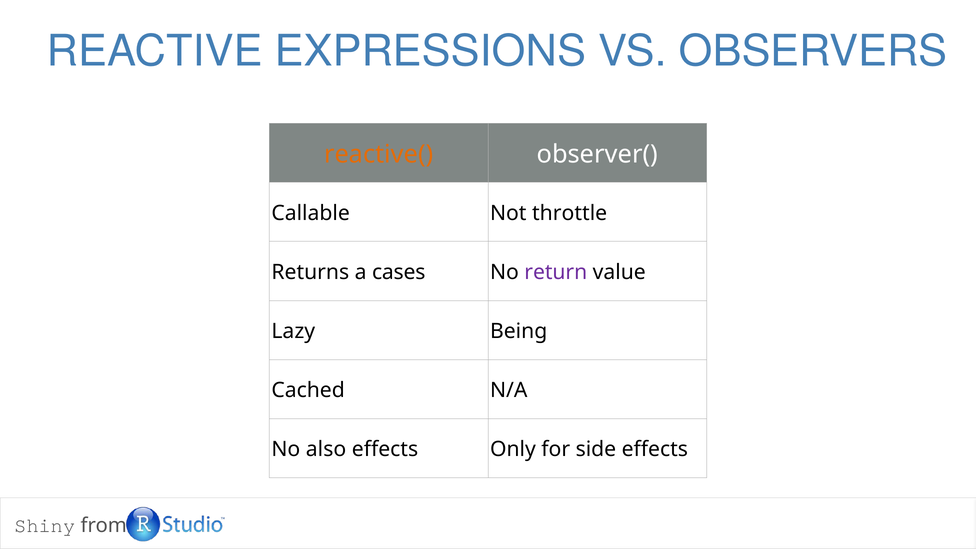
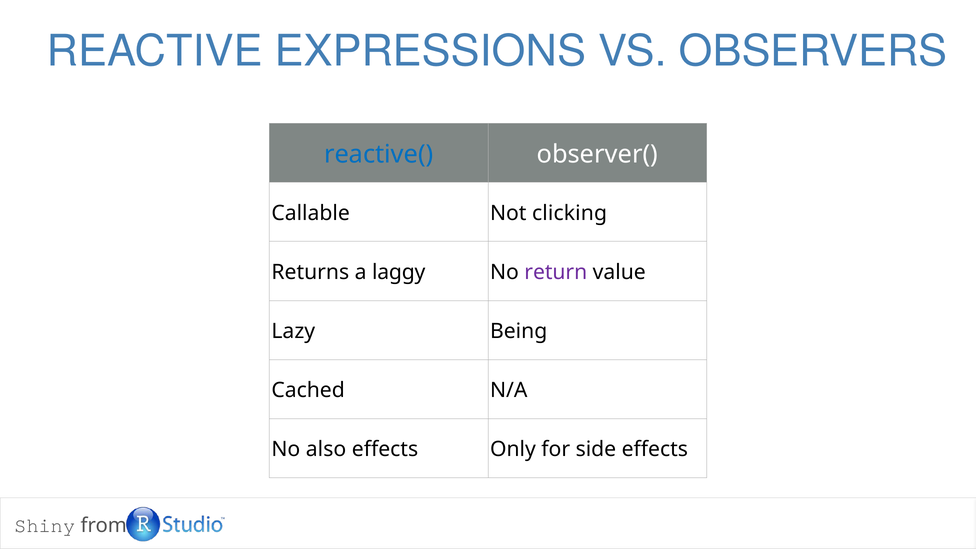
reactive( colour: orange -> blue (379, 154)
throttle: throttle -> clicking (570, 213)
cases: cases -> laggy (399, 272)
